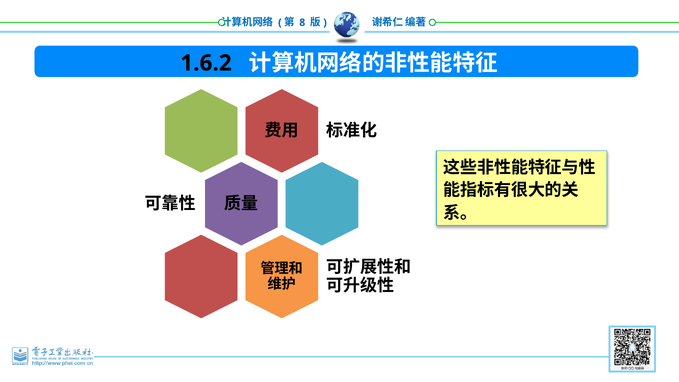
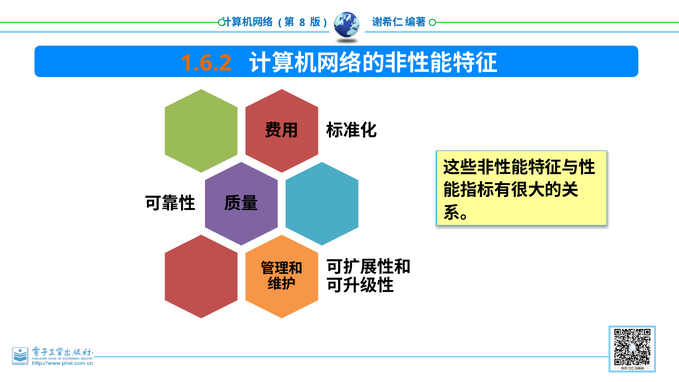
1.6.2 colour: black -> orange (206, 63)
